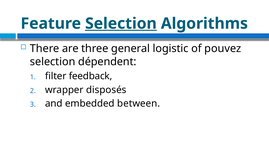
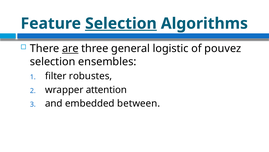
are underline: none -> present (70, 48)
dépendent: dépendent -> ensembles (107, 61)
feedback: feedback -> robustes (91, 76)
disposés: disposés -> attention (106, 89)
